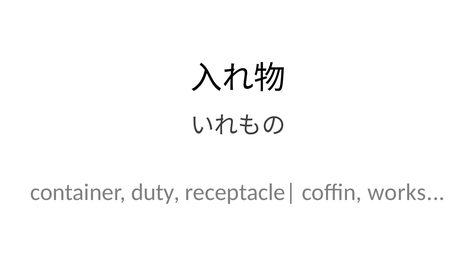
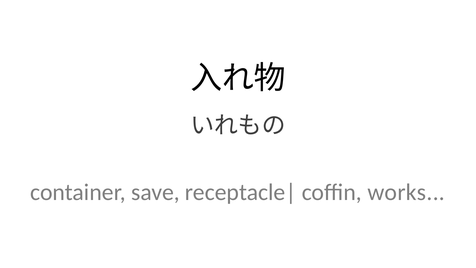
duty: duty -> save (155, 192)
